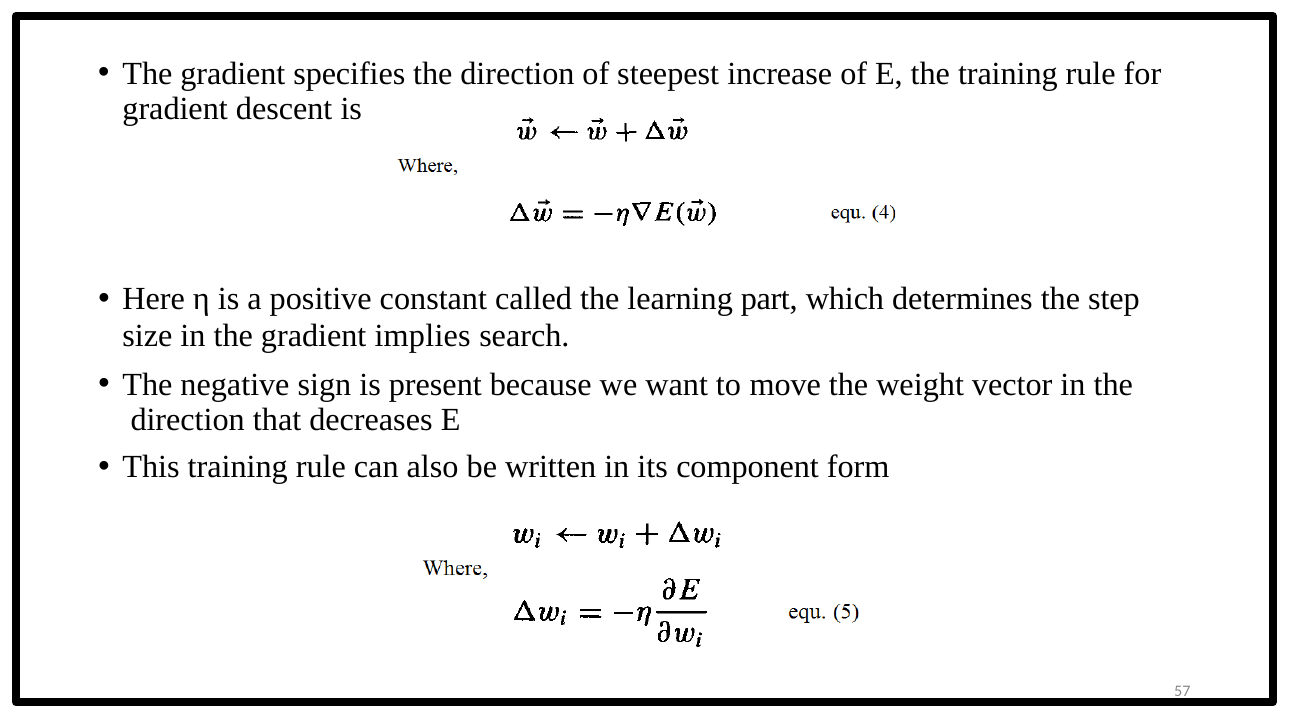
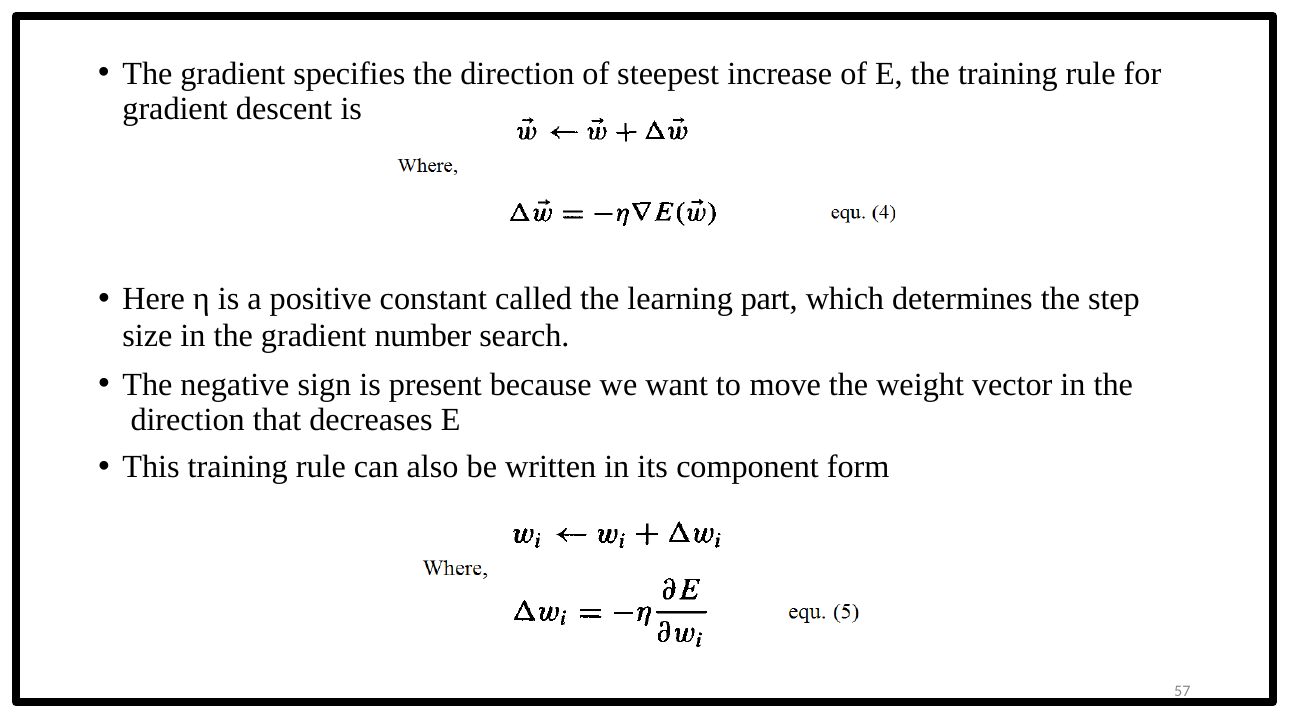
implies: implies -> number (423, 336)
